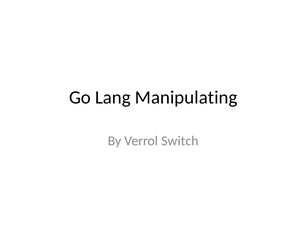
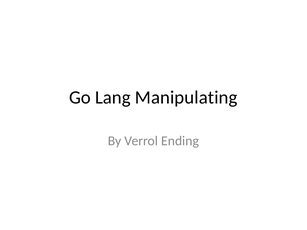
Switch: Switch -> Ending (180, 141)
